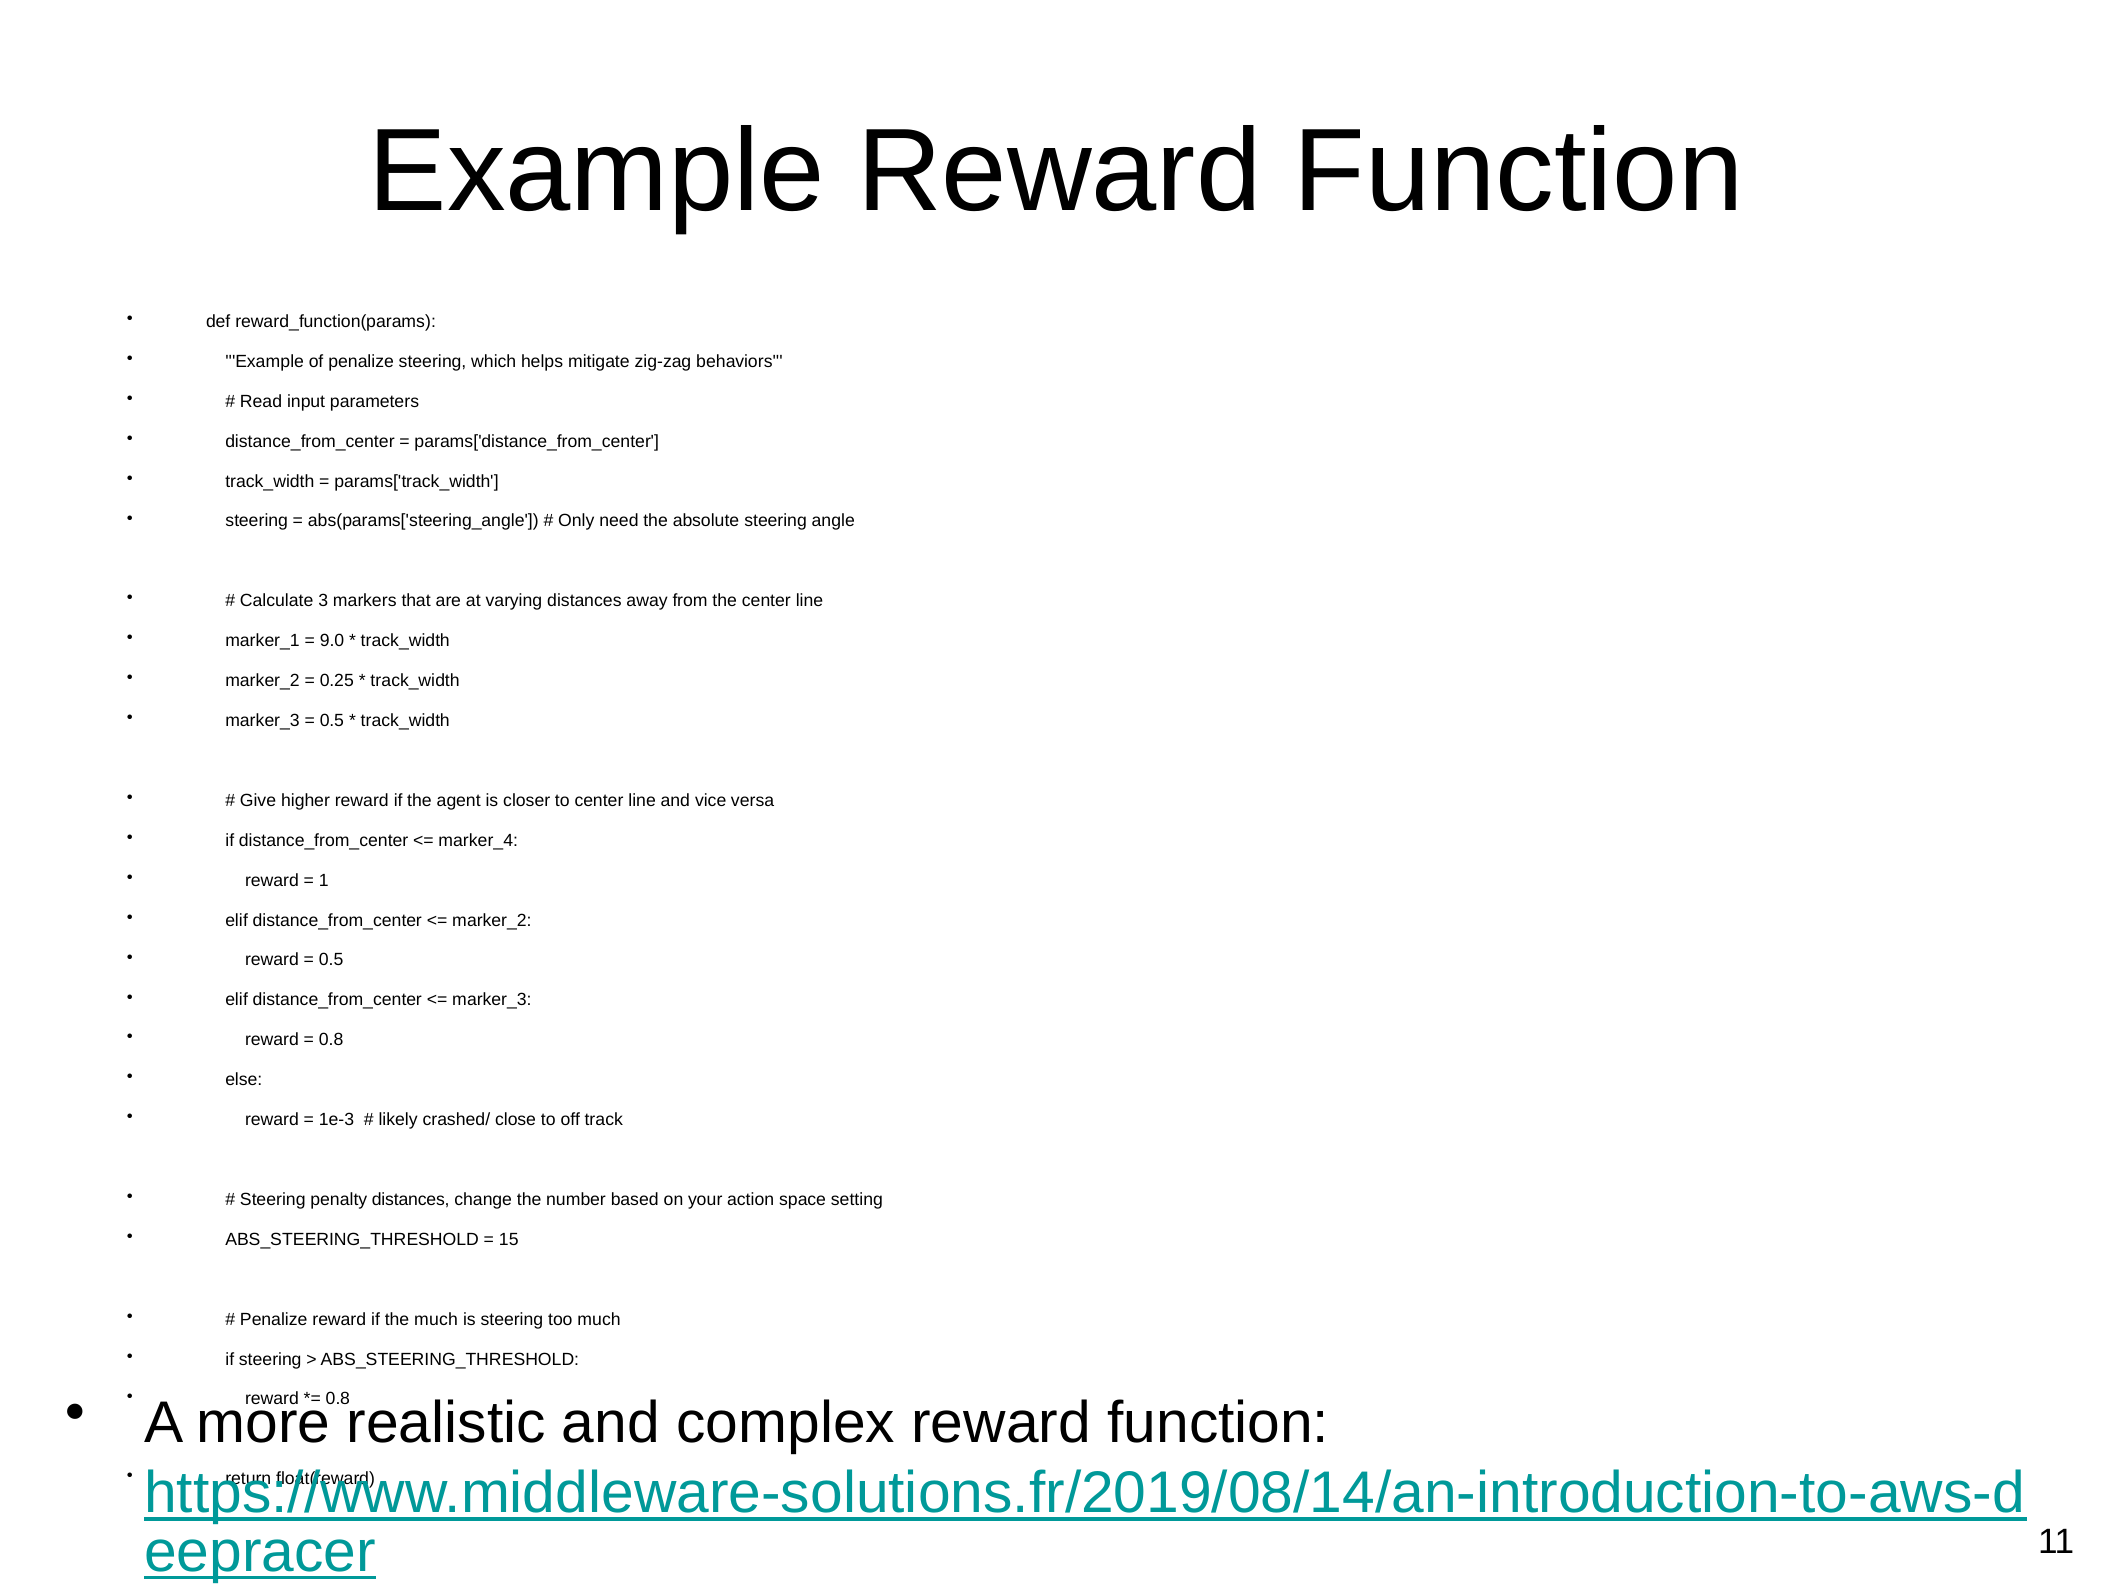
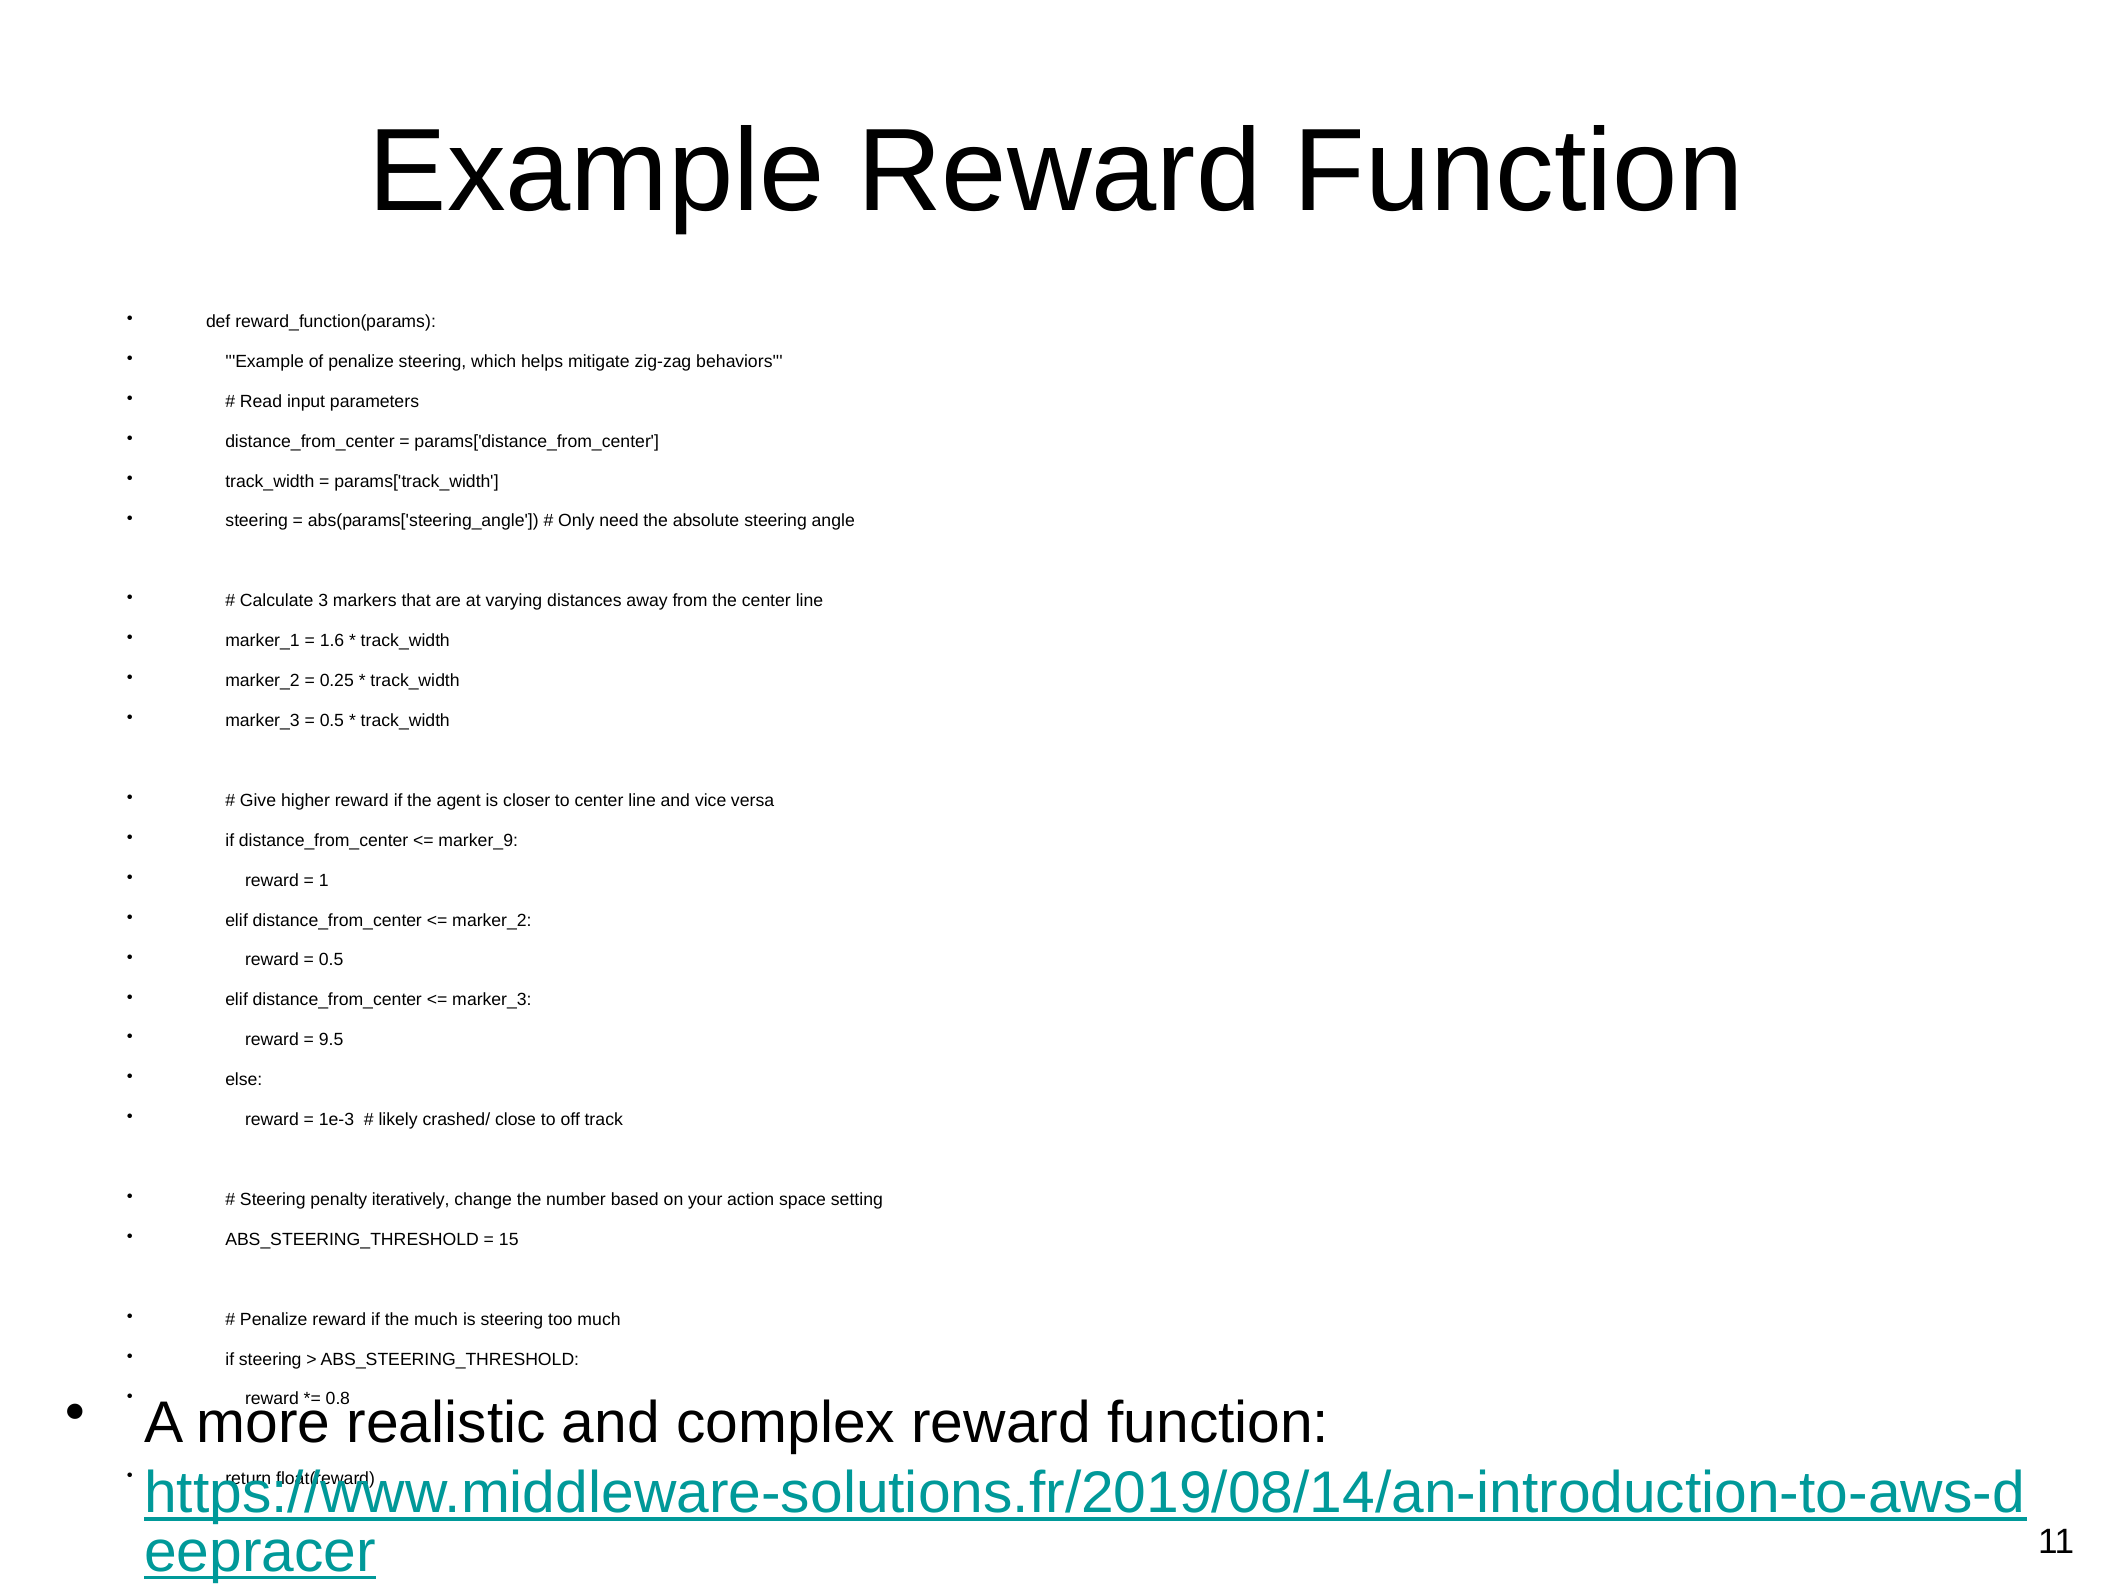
9.0: 9.0 -> 1.6 (332, 641)
marker_4: marker_4 -> marker_9 (478, 841)
0.8: 0.8 -> 9.5 (331, 1040)
penalty distances: distances -> iteratively (411, 1200)
